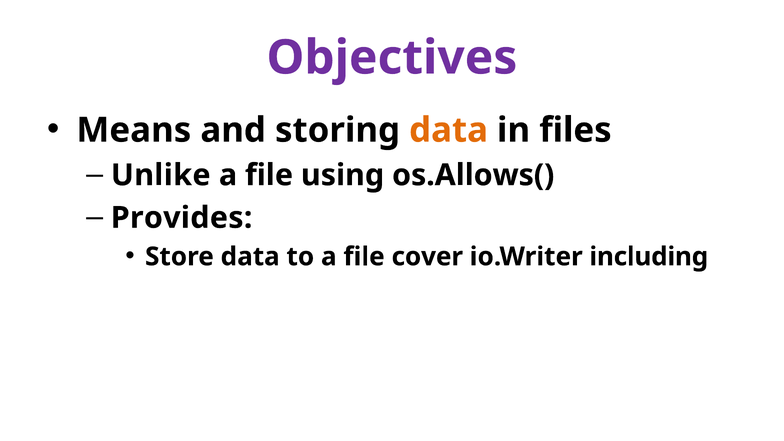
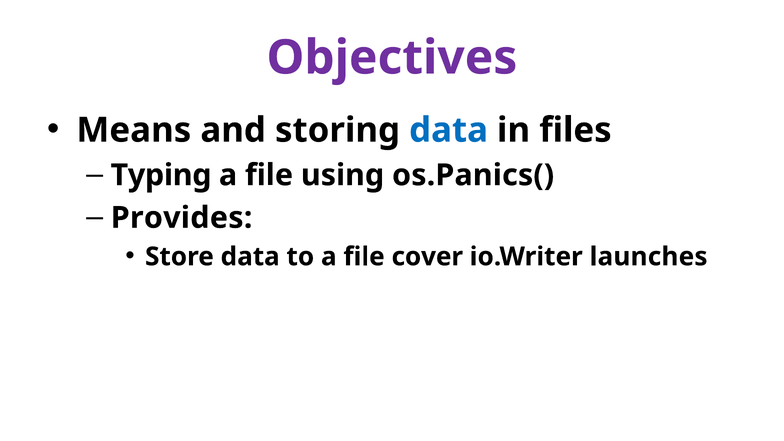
data colour: orange -> blue (449, 130)
Unlike: Unlike -> Typing (161, 175)
os.Allows(: os.Allows( -> os.Panics( (473, 175)
including: including -> launches (649, 257)
